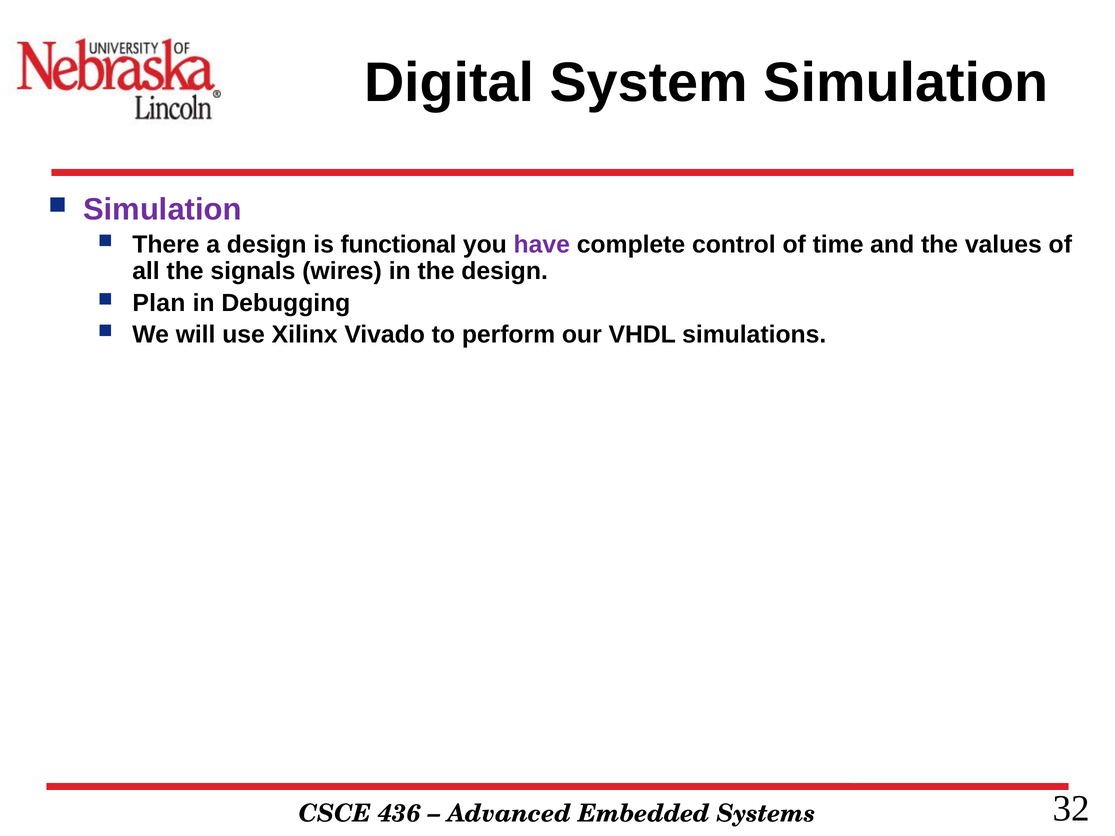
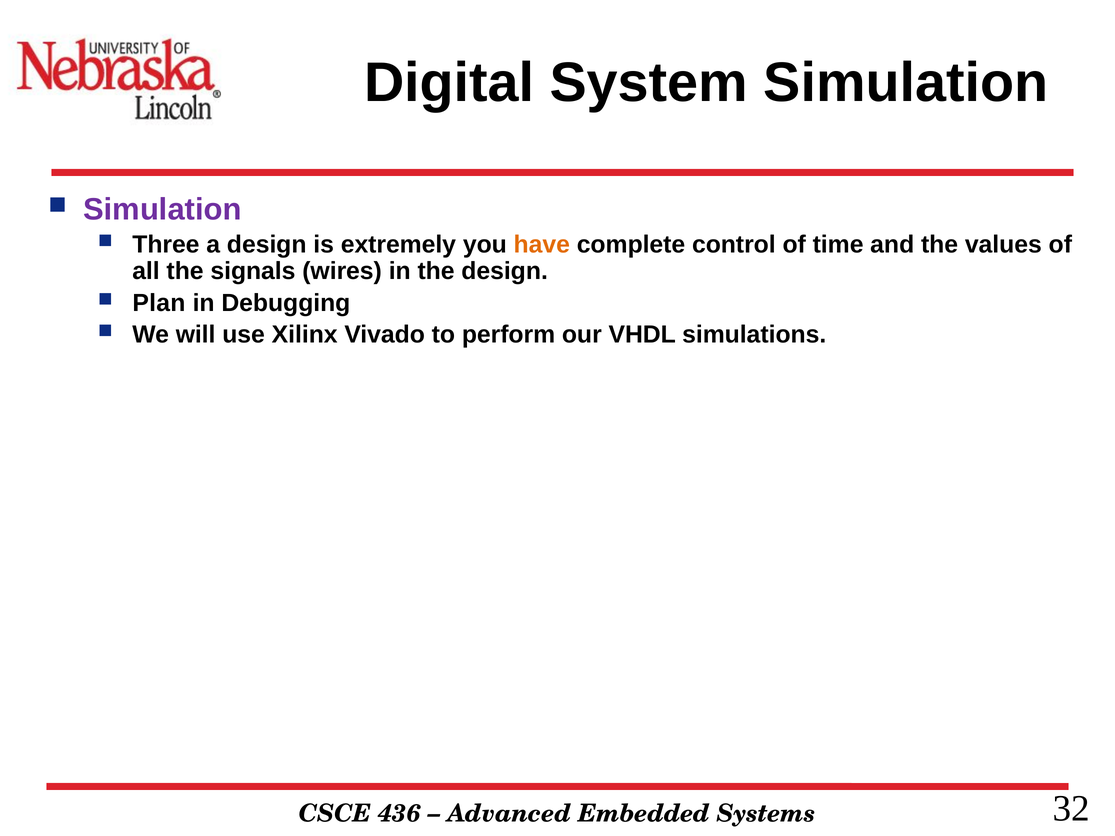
There: There -> Three (166, 245)
functional: functional -> extremely (398, 245)
have colour: purple -> orange (542, 245)
